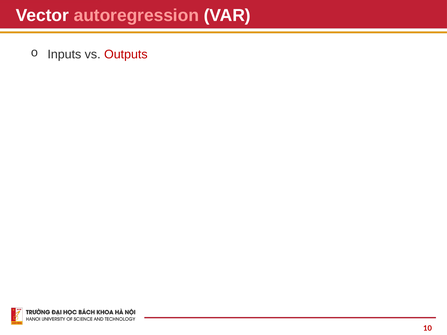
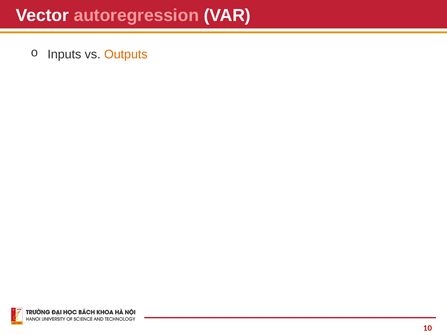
Outputs colour: red -> orange (126, 54)
